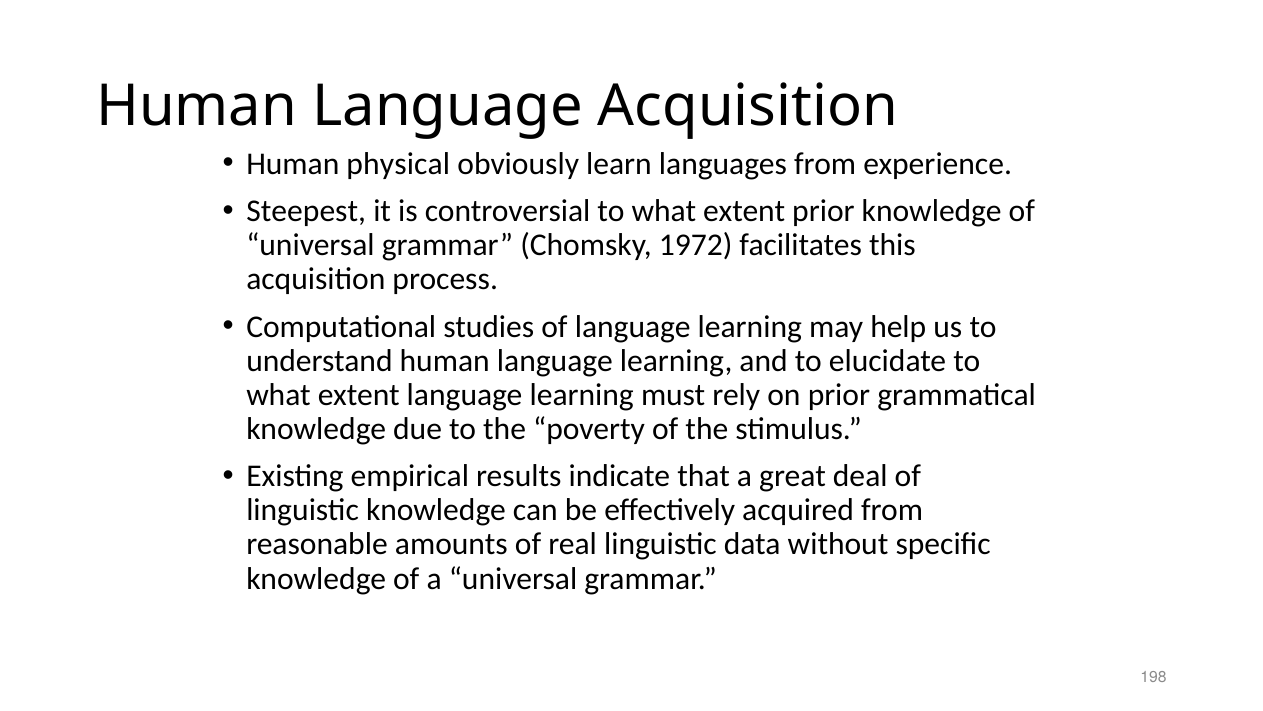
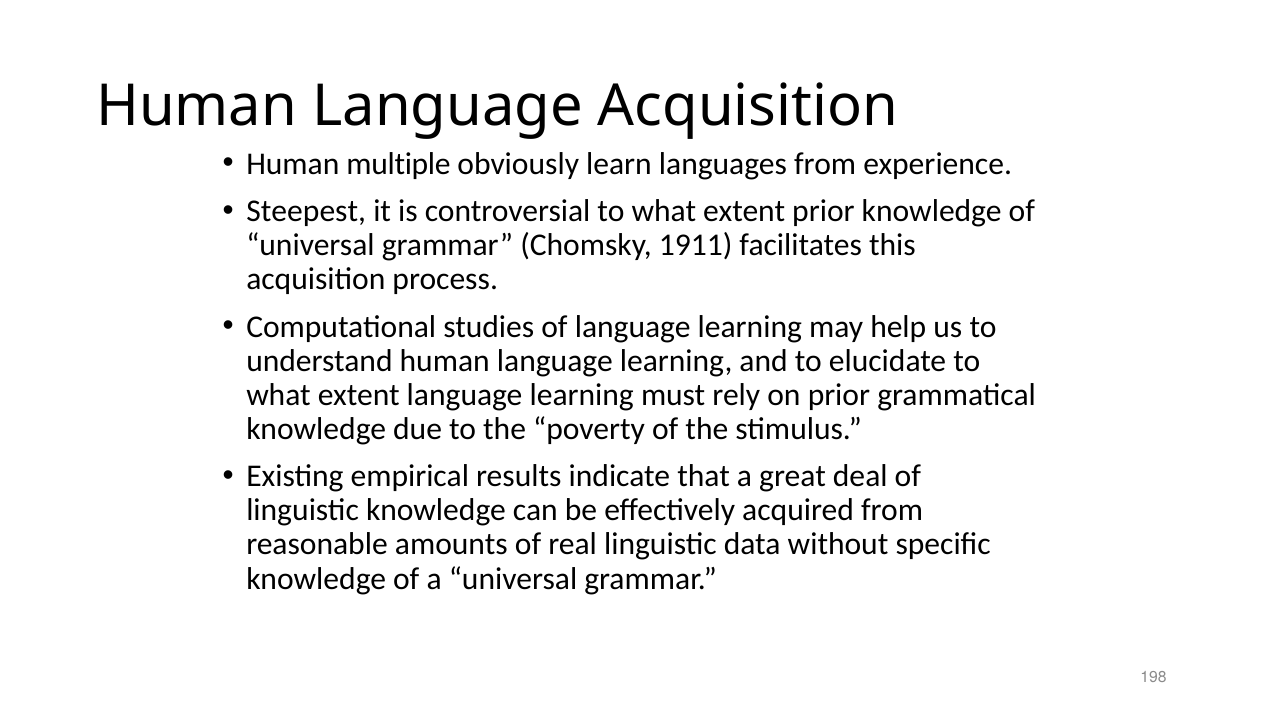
physical: physical -> multiple (399, 164)
1972: 1972 -> 1911 (696, 245)
